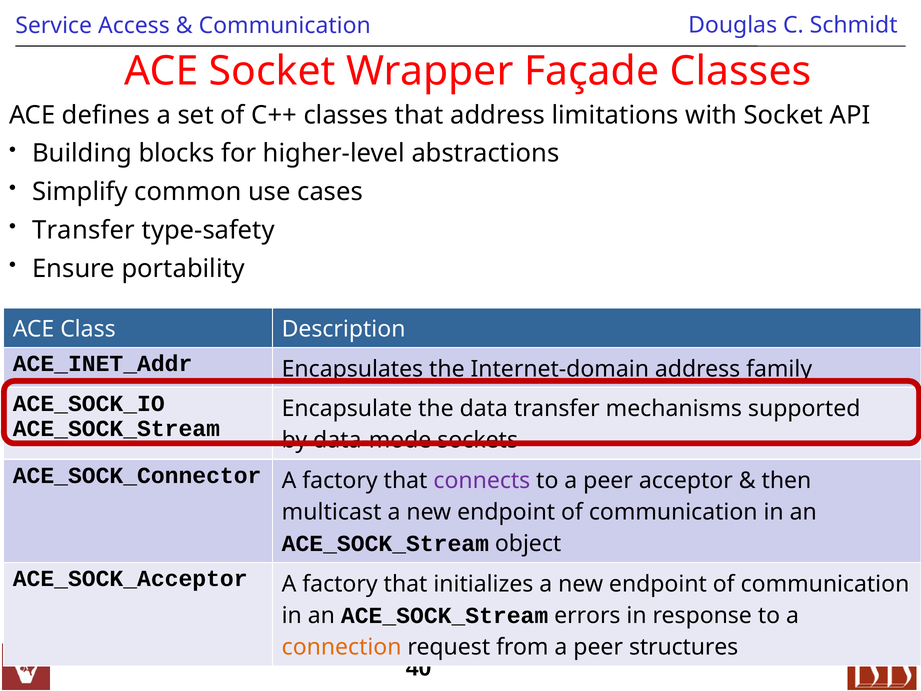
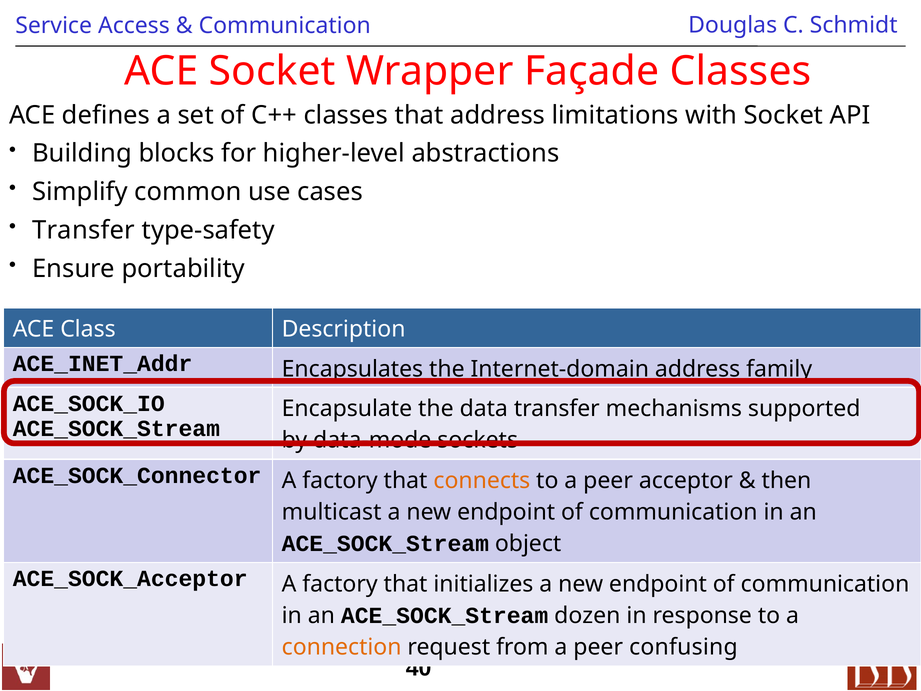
connects colour: purple -> orange (482, 481)
errors: errors -> dozen (587, 615)
structures: structures -> confusing (683, 647)
